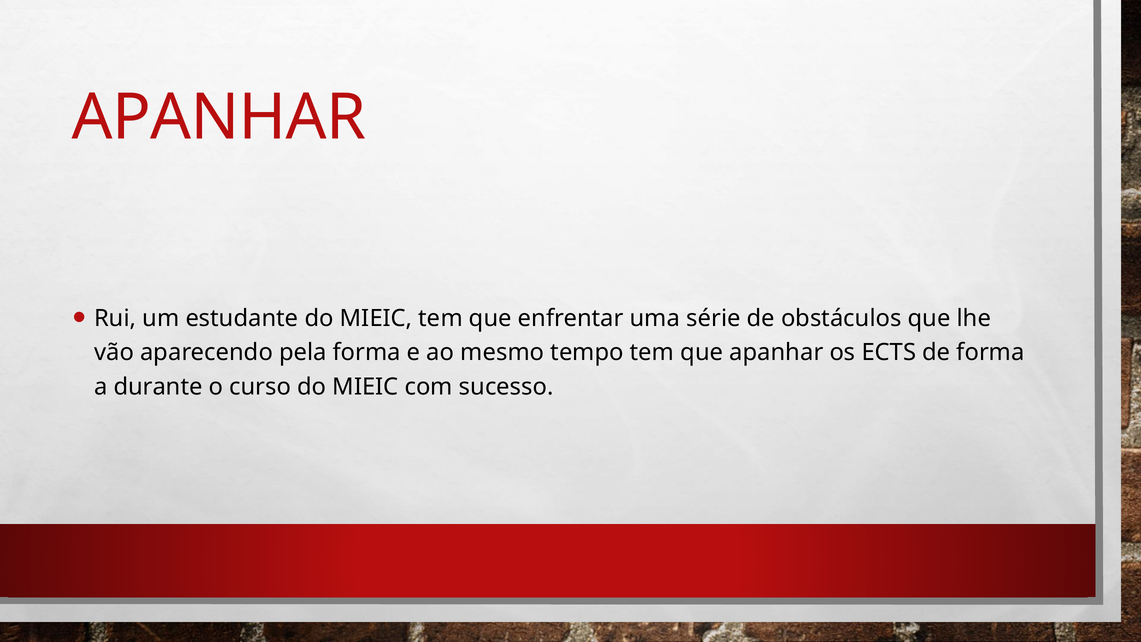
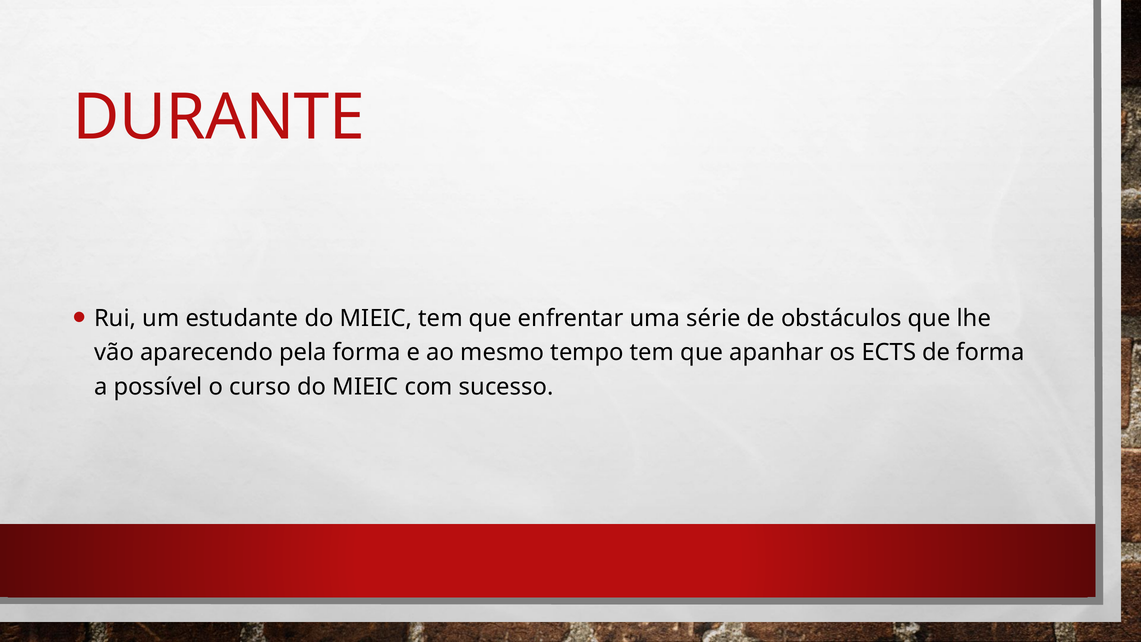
APANHAR: APANHAR -> DURANTE (219, 118)
durante: durante -> possível (158, 387)
